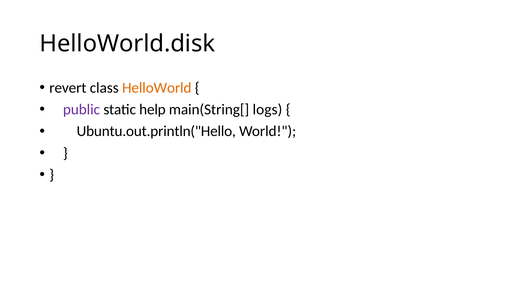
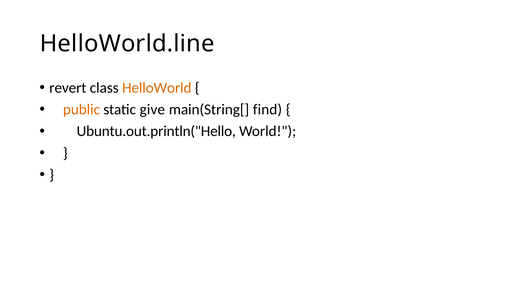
HelloWorld.disk: HelloWorld.disk -> HelloWorld.line (127, 44)
public colour: purple -> orange (81, 110)
help: help -> give (152, 110)
logs: logs -> find (267, 110)
